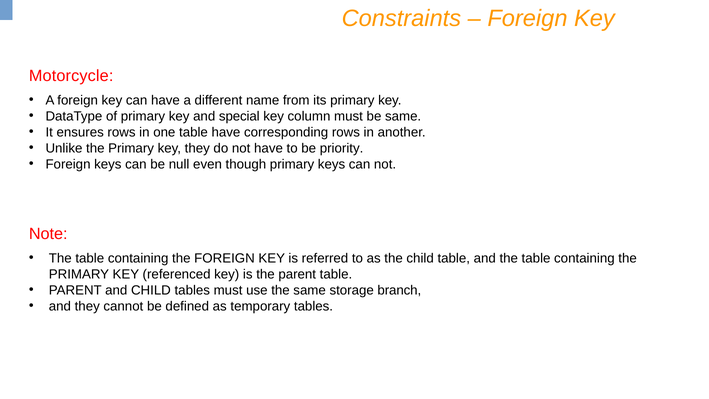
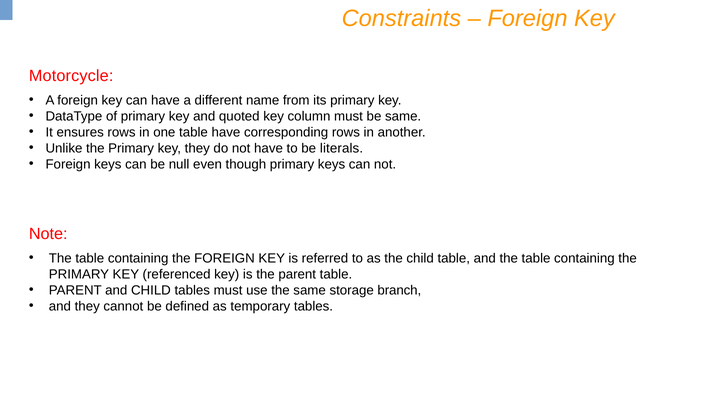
special: special -> quoted (239, 116)
priority: priority -> literals (342, 148)
